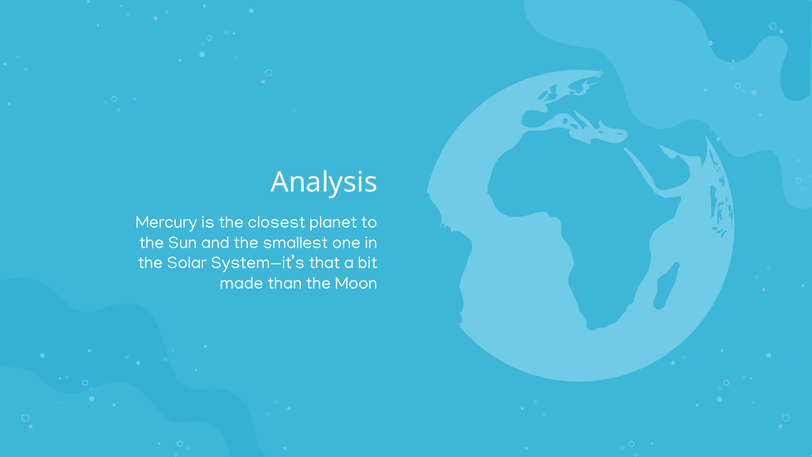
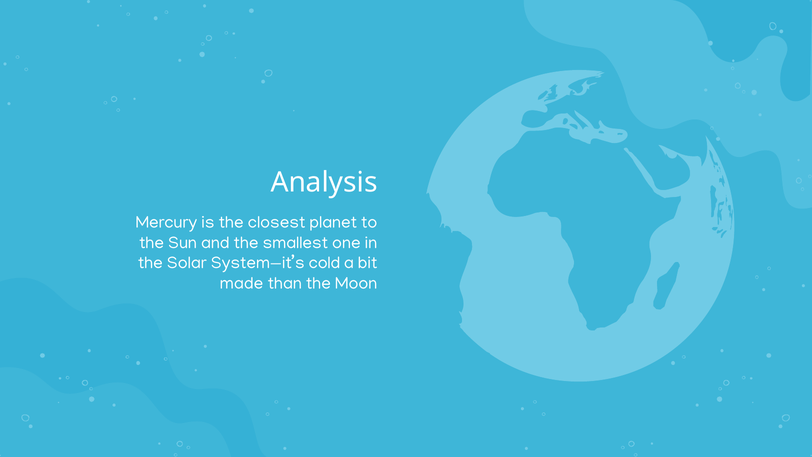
that: that -> cold (324, 263)
